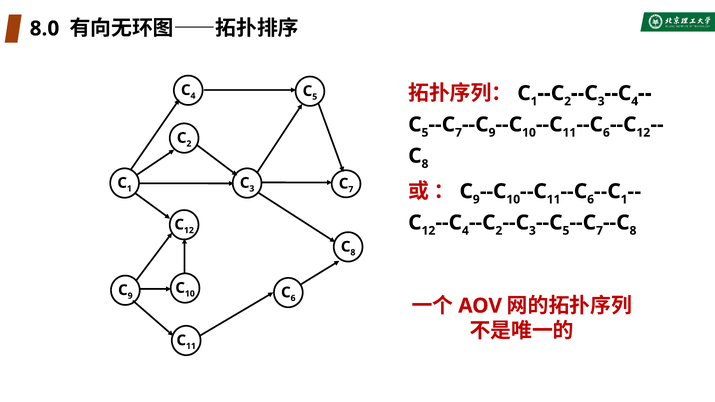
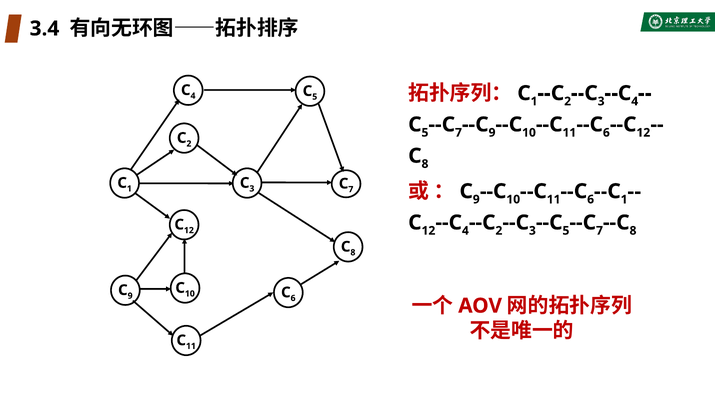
8.0: 8.0 -> 3.4 (44, 29)
